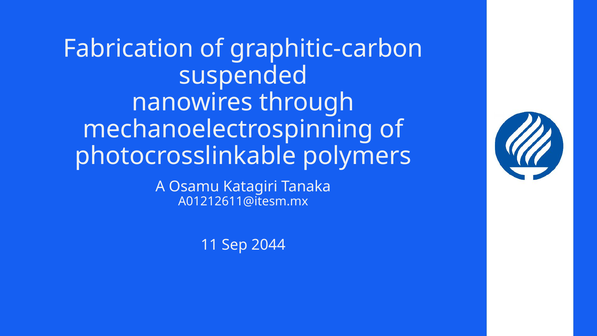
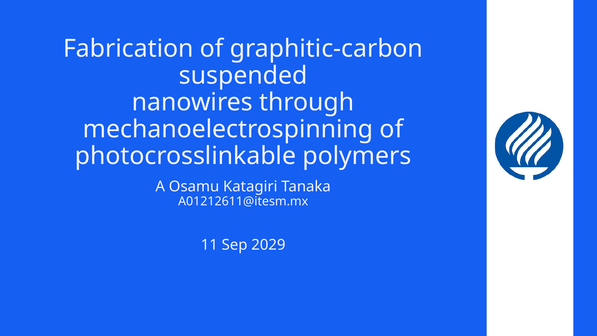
2044: 2044 -> 2029 (268, 245)
